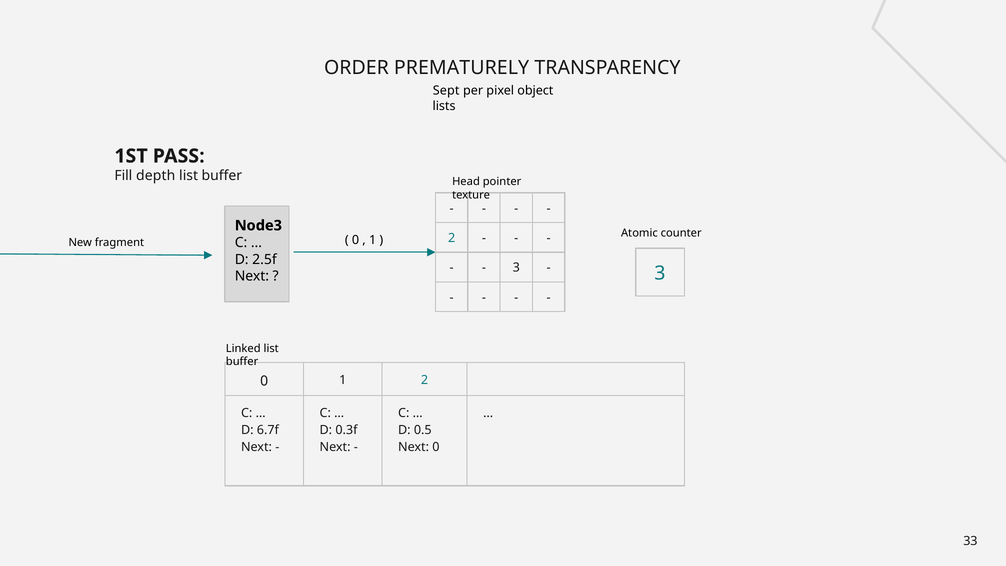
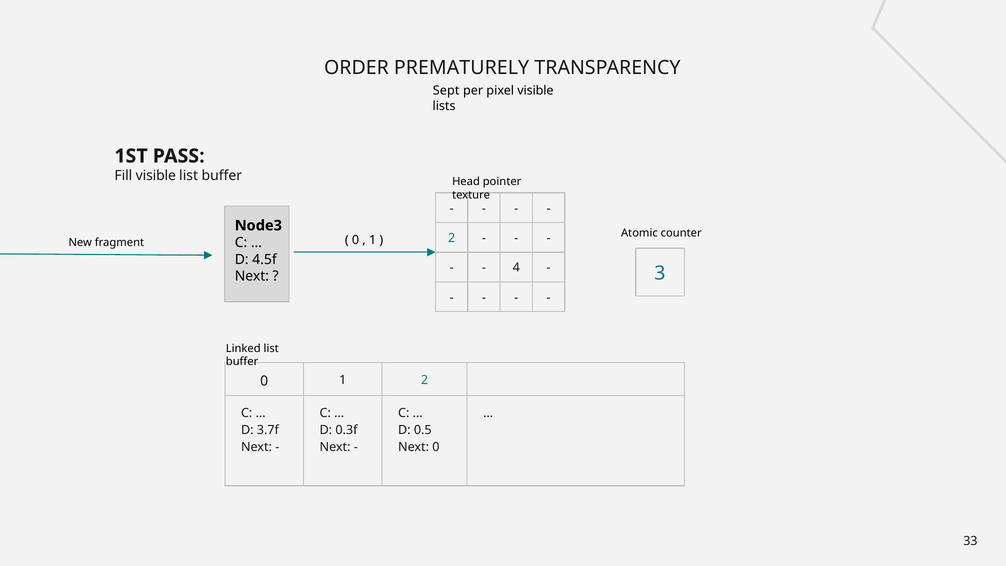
pixel object: object -> visible (535, 91)
Fill depth: depth -> visible (156, 176)
2.5f: 2.5f -> 4.5f (264, 259)
3: 3 -> 4 (516, 268)
6.7f: 6.7f -> 3.7f (268, 430)
